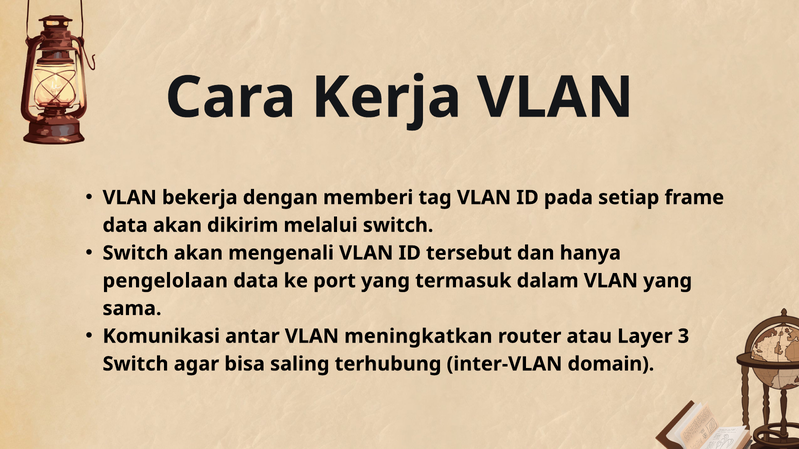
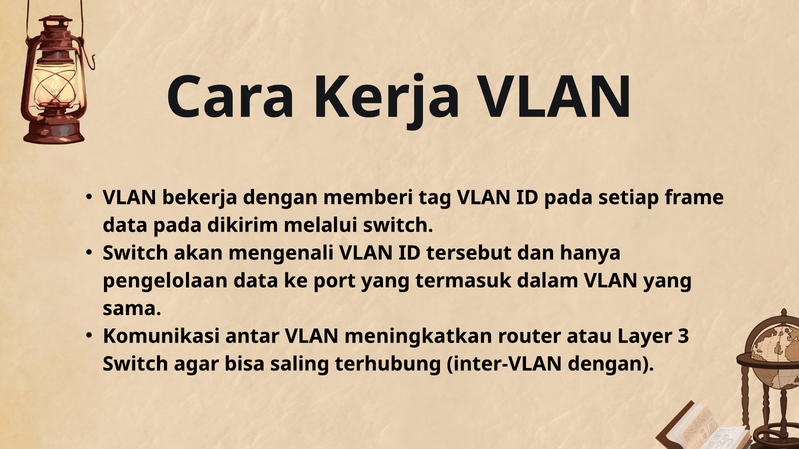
data akan: akan -> pada (177, 225)
inter-VLAN domain: domain -> dengan (611, 364)
